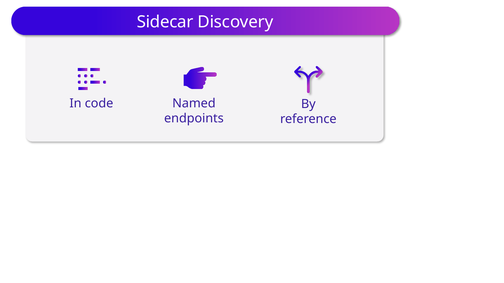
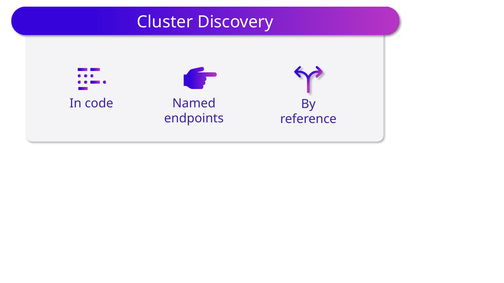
Sidecar: Sidecar -> Cluster (165, 22)
